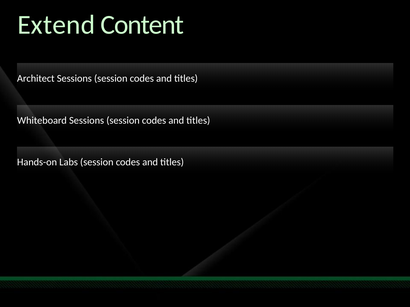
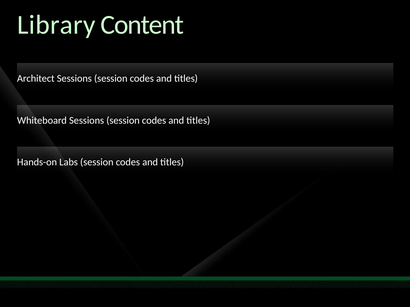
Extend: Extend -> Library (56, 25)
